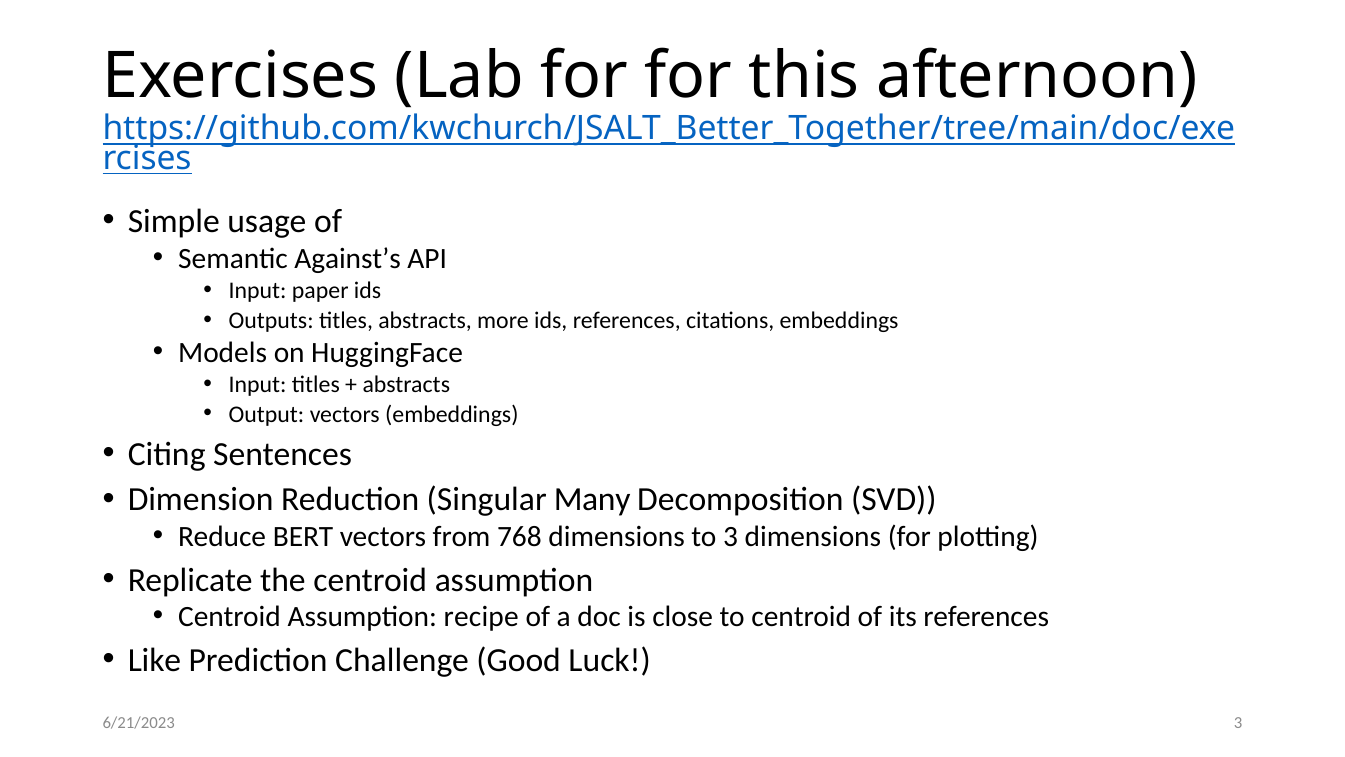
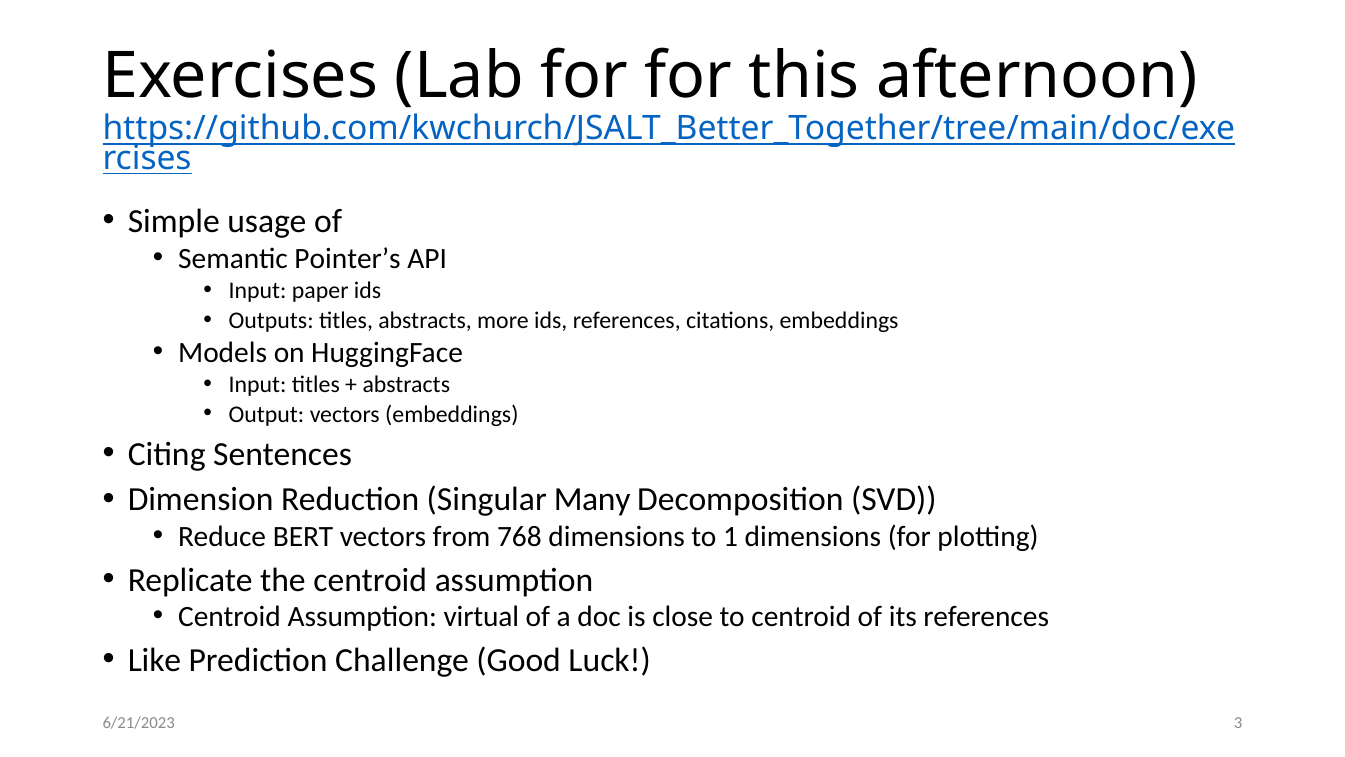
Against’s: Against’s -> Pointer’s (348, 259)
to 3: 3 -> 1 (731, 537)
recipe: recipe -> virtual (481, 617)
